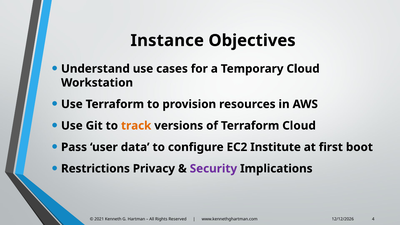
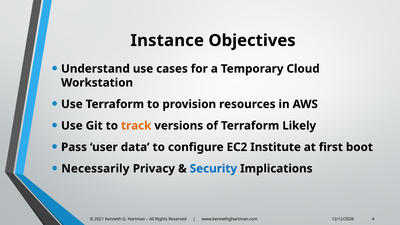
Terraform Cloud: Cloud -> Likely (299, 126)
Restrictions: Restrictions -> Necessarily (95, 169)
Security colour: purple -> blue (213, 169)
